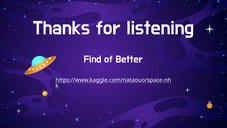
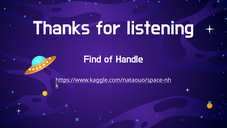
Better: Better -> Handle (129, 59)
